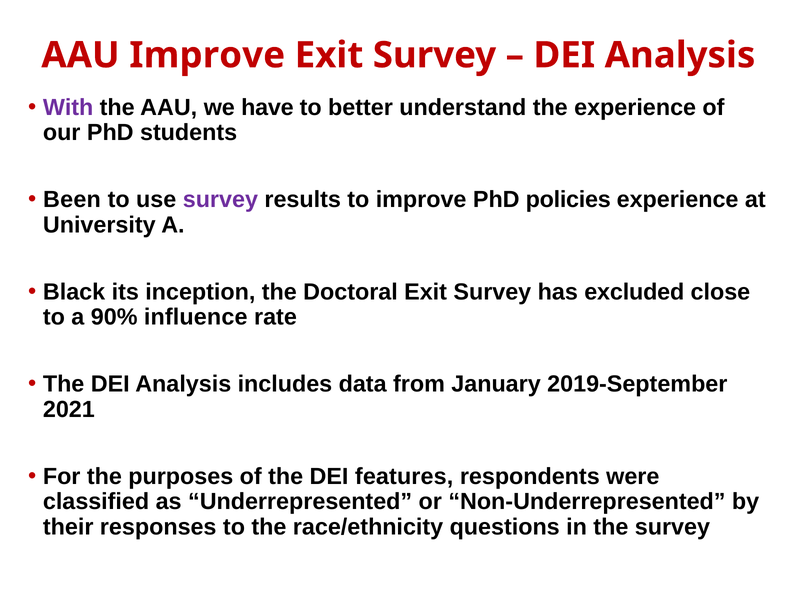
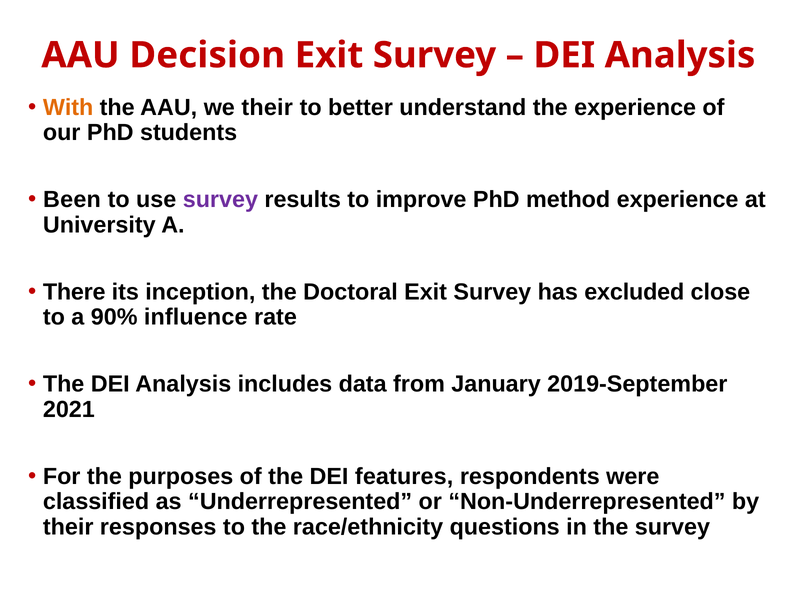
AAU Improve: Improve -> Decision (207, 55)
With colour: purple -> orange (68, 107)
we have: have -> their (267, 107)
policies: policies -> method (568, 200)
Black: Black -> There (74, 292)
